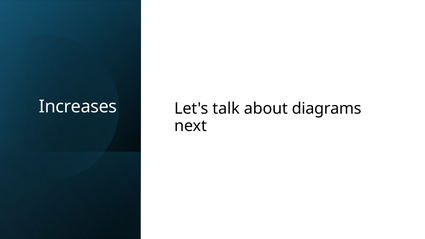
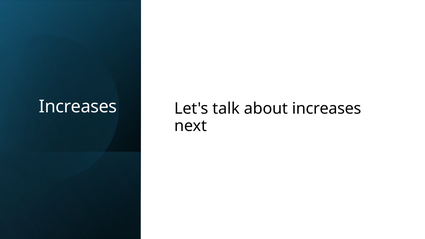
about diagrams: diagrams -> increases (327, 109)
